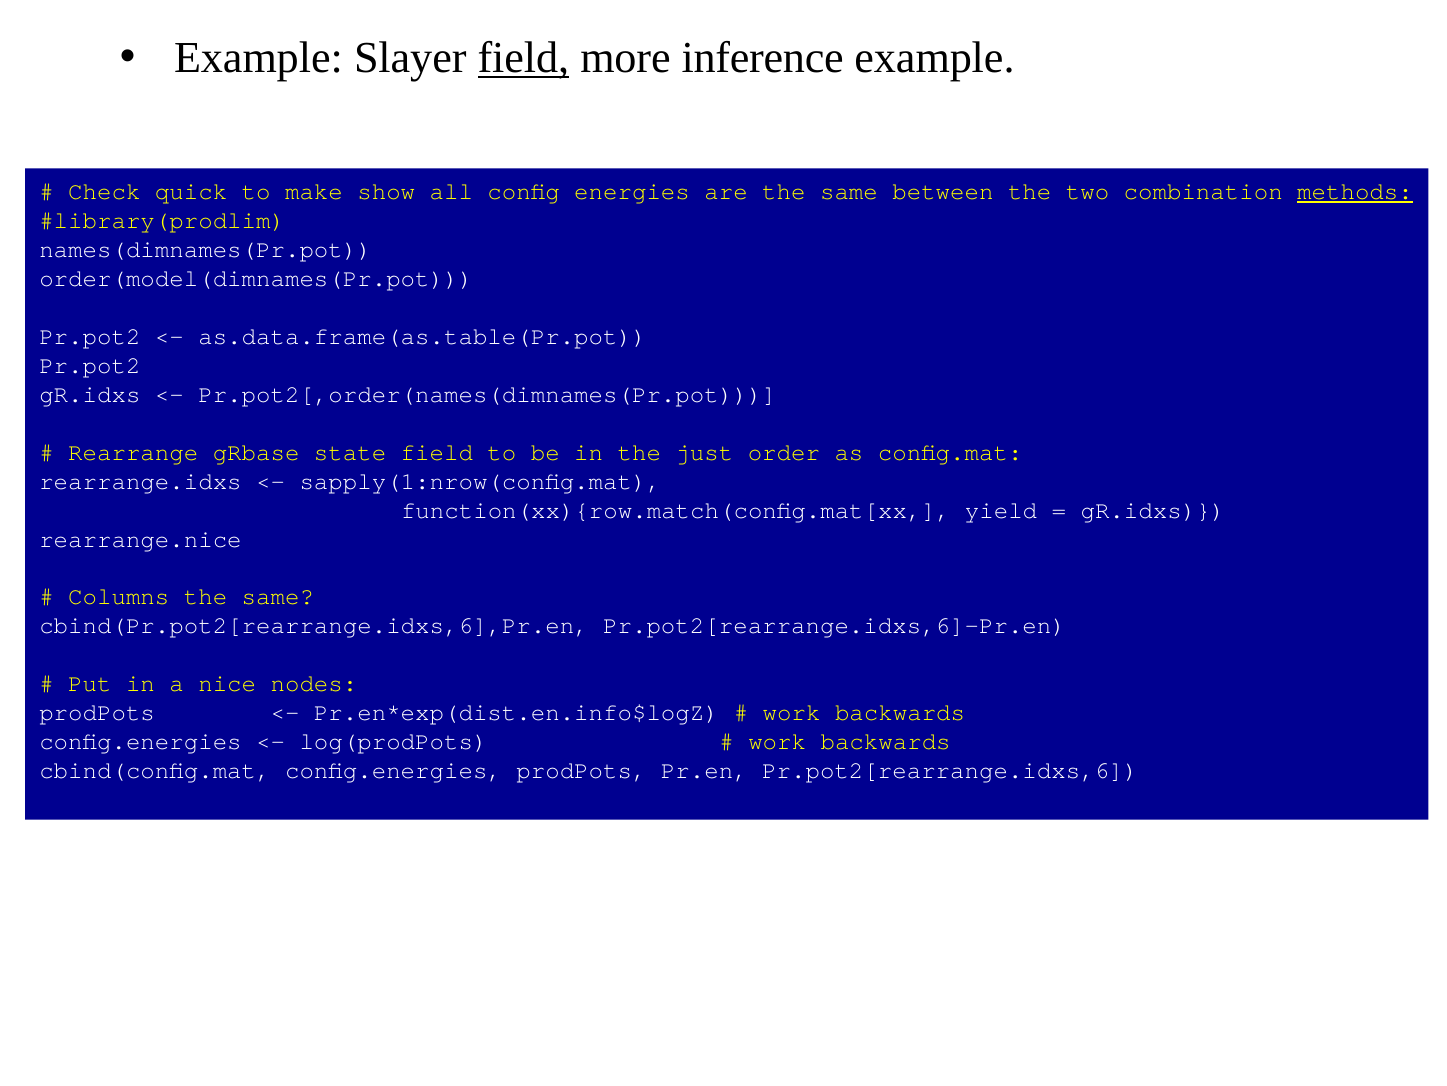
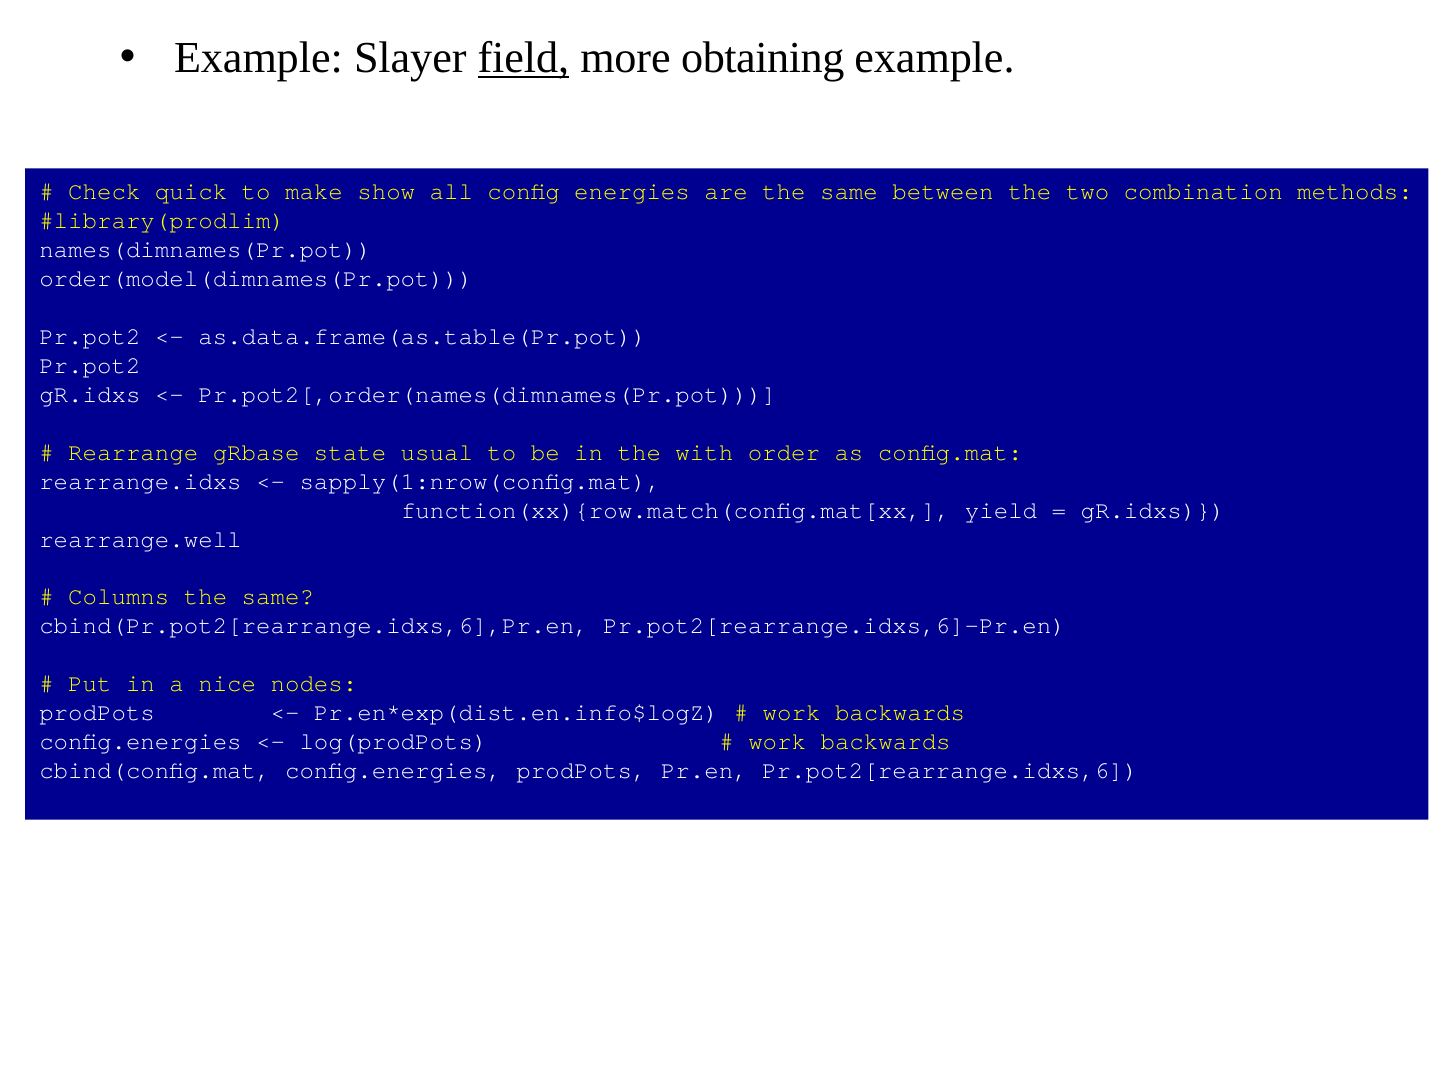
inference: inference -> obtaining (763, 58)
methods underline: present -> none (1355, 191)
state field: field -> usual (437, 452)
just: just -> with (704, 452)
rearrange.nice: rearrange.nice -> rearrange.well (140, 539)
